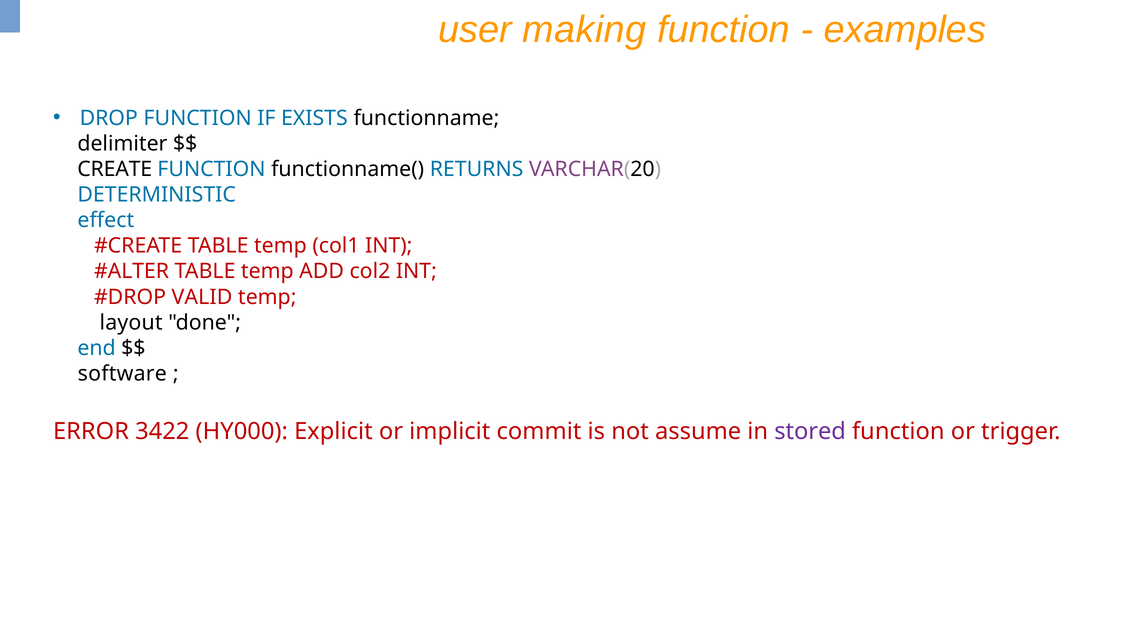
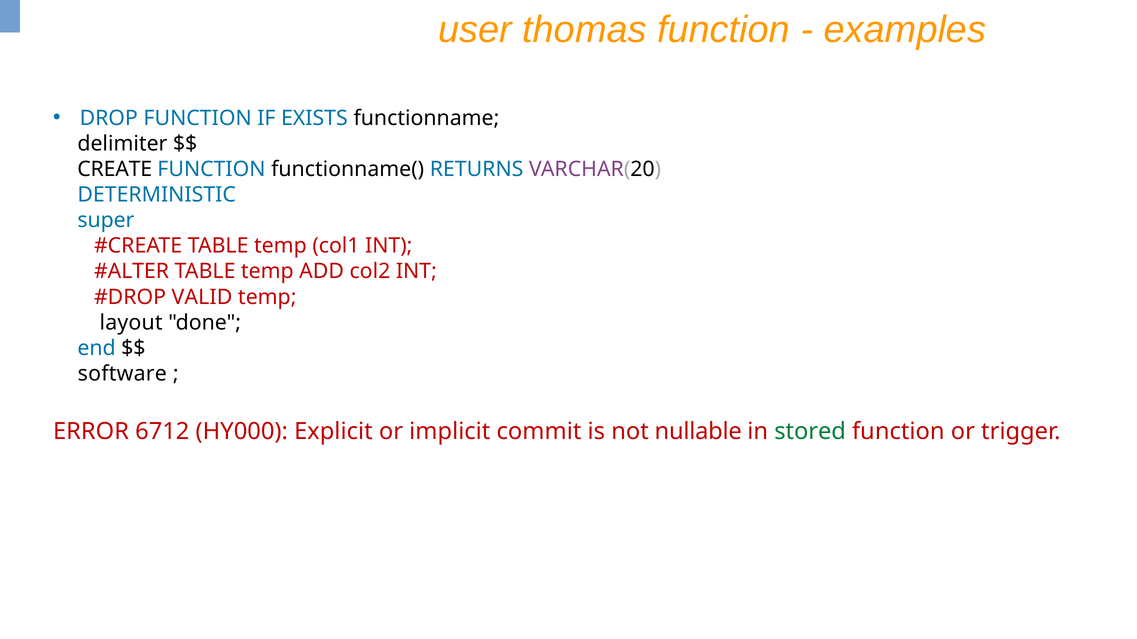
making: making -> thomas (585, 30)
effect: effect -> super (106, 220)
3422: 3422 -> 6712 (162, 432)
assume: assume -> nullable (698, 432)
stored colour: purple -> green (810, 432)
